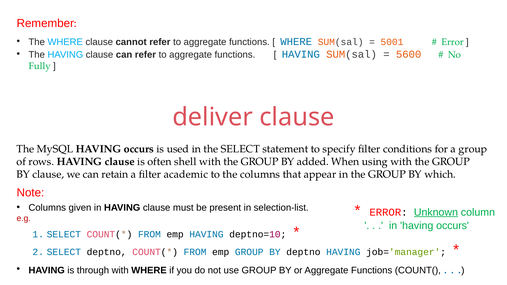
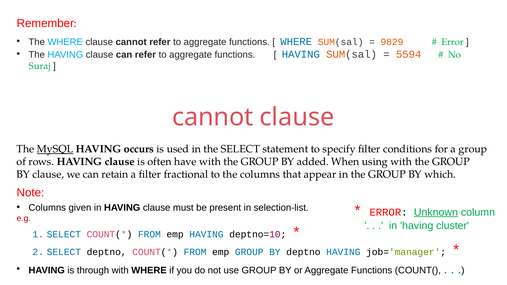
5001: 5001 -> 9829 (392, 42)
5600: 5600 -> 5594 (409, 54)
Fully: Fully -> Suraj (40, 66)
deliver: deliver -> cannot (213, 117)
MySQL underline: none -> present (55, 149)
shell: shell -> have (185, 162)
academic: academic -> fractional (186, 174)
in having occurs: occurs -> cluster (453, 226)
